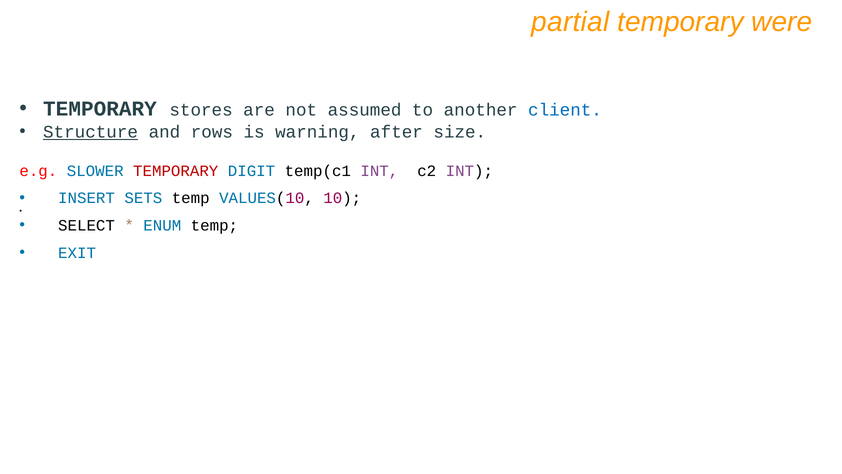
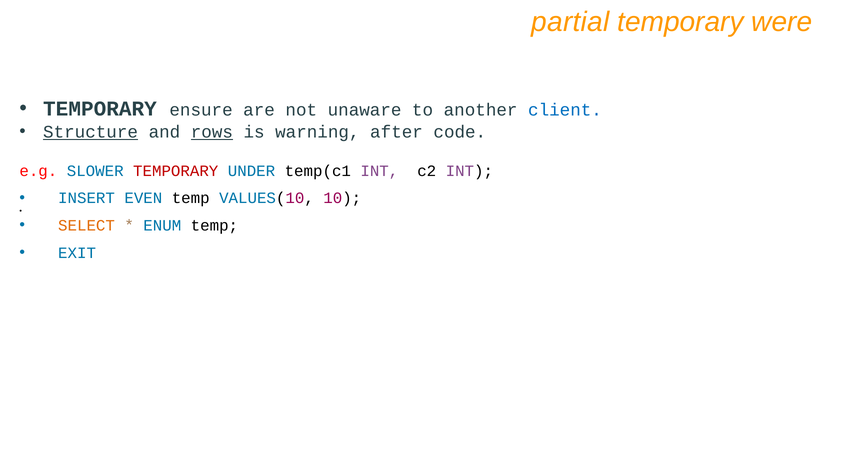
stores: stores -> ensure (201, 110)
assumed: assumed -> unaware (365, 110)
rows underline: none -> present (212, 132)
size: size -> code (460, 132)
DIGIT: DIGIT -> UNDER (251, 171)
SETS: SETS -> EVEN (143, 198)
SELECT colour: black -> orange (87, 225)
